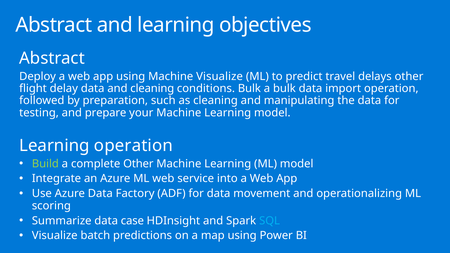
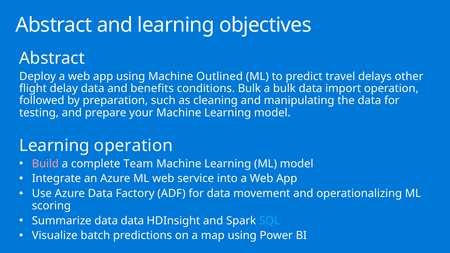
Machine Visualize: Visualize -> Outlined (220, 76)
and cleaning: cleaning -> benefits (152, 88)
Build colour: light green -> pink (45, 164)
complete Other: Other -> Team (138, 164)
data case: case -> data (132, 221)
